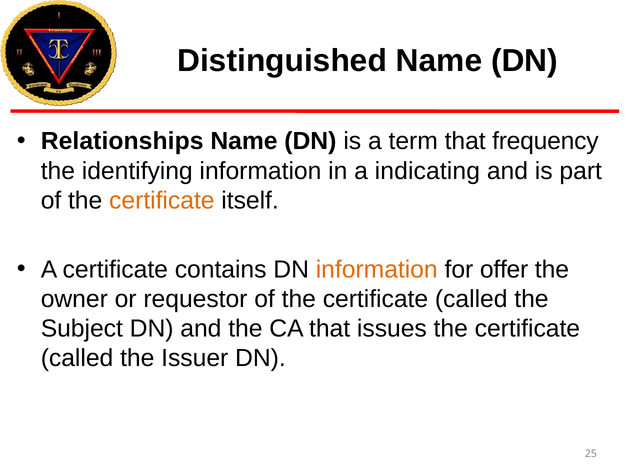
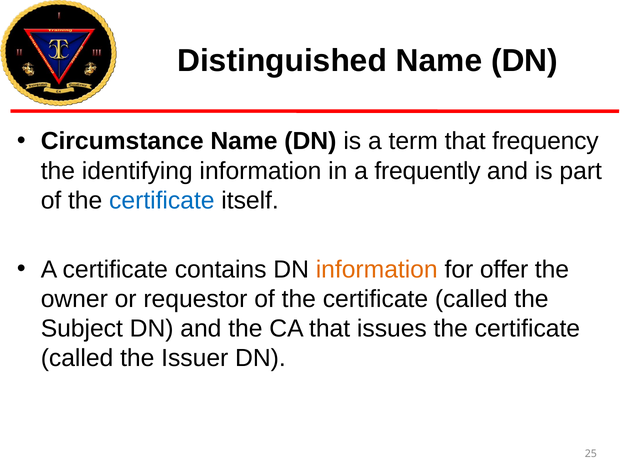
Relationships: Relationships -> Circumstance (122, 141)
indicating: indicating -> frequently (428, 171)
certificate colour: orange -> blue (162, 201)
